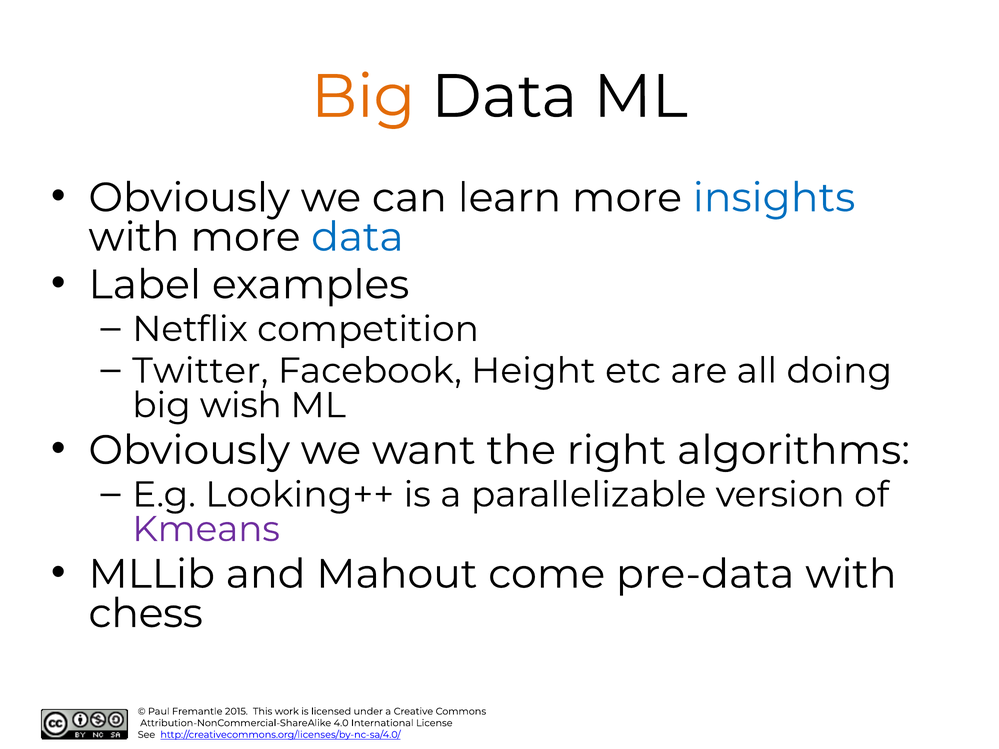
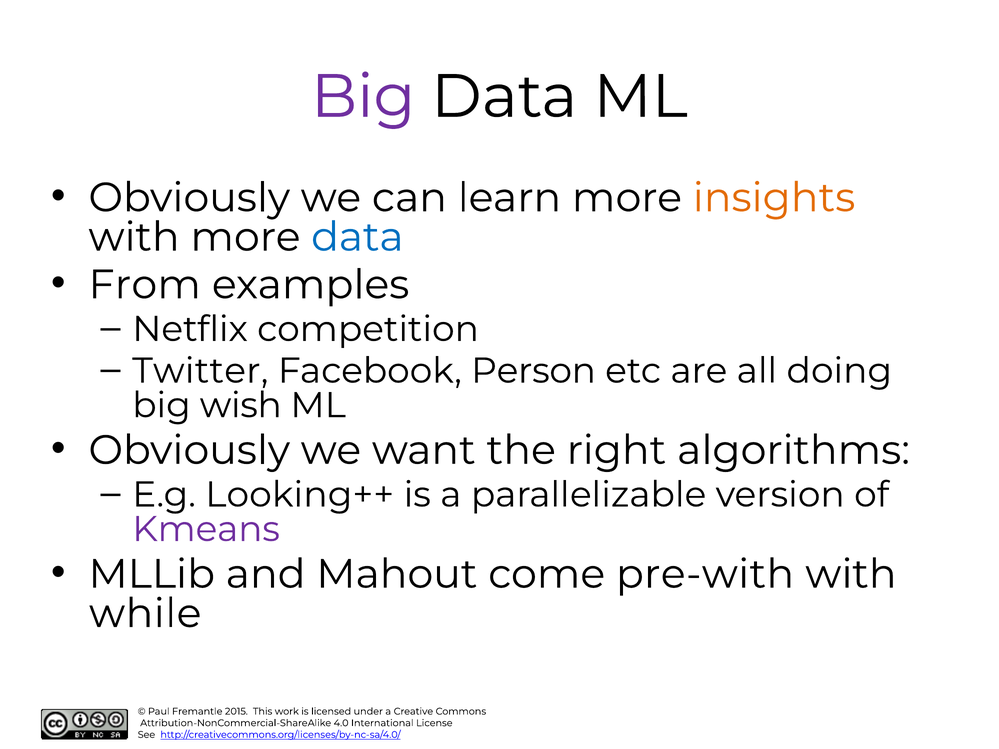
Big colour: orange -> purple (363, 97)
insights colour: blue -> orange (774, 198)
Label: Label -> From (145, 285)
Height: Height -> Person (534, 371)
pre-data: pre-data -> pre-with (705, 574)
chess: chess -> while (145, 614)
